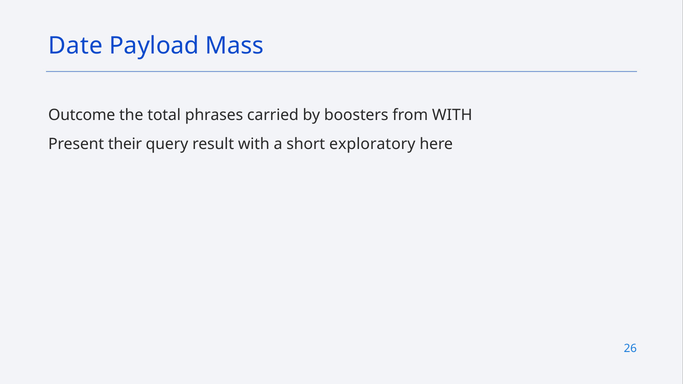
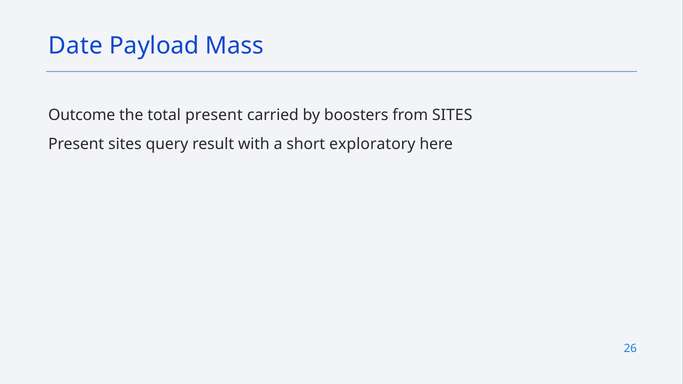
total phrases: phrases -> present (214, 115)
from WITH: WITH -> SITES (452, 115)
Present their: their -> sites (125, 144)
